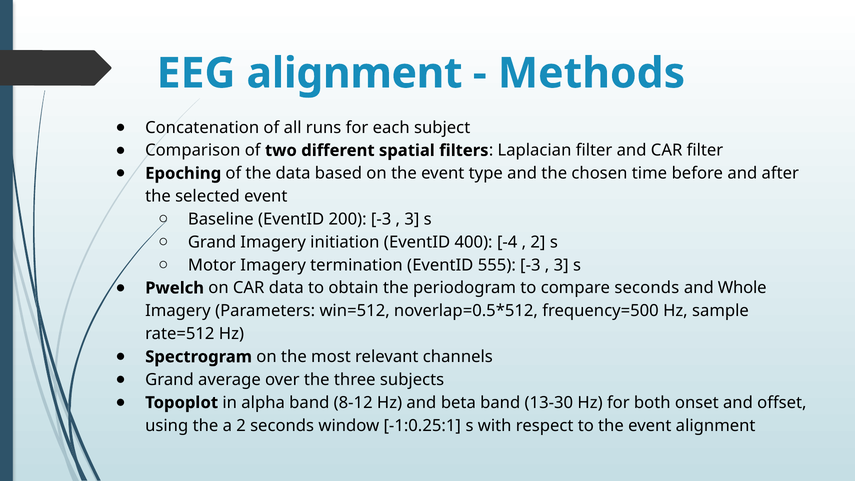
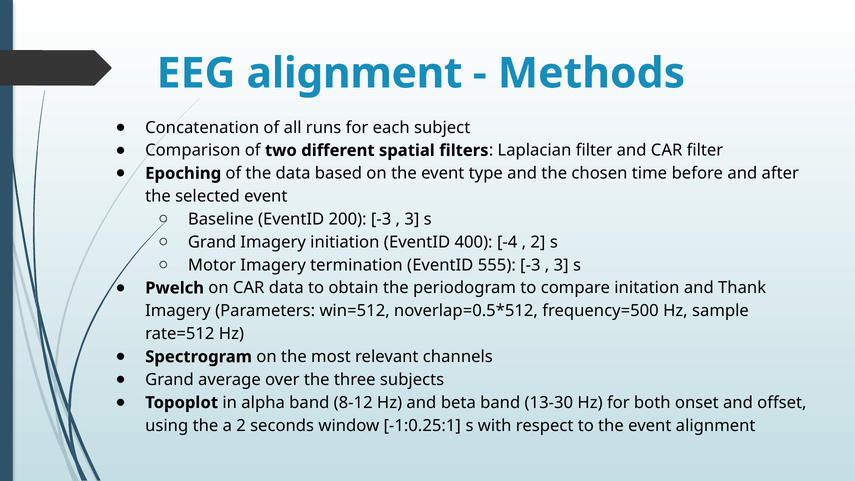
compare seconds: seconds -> initation (647, 288)
Whole: Whole -> Thank (742, 288)
